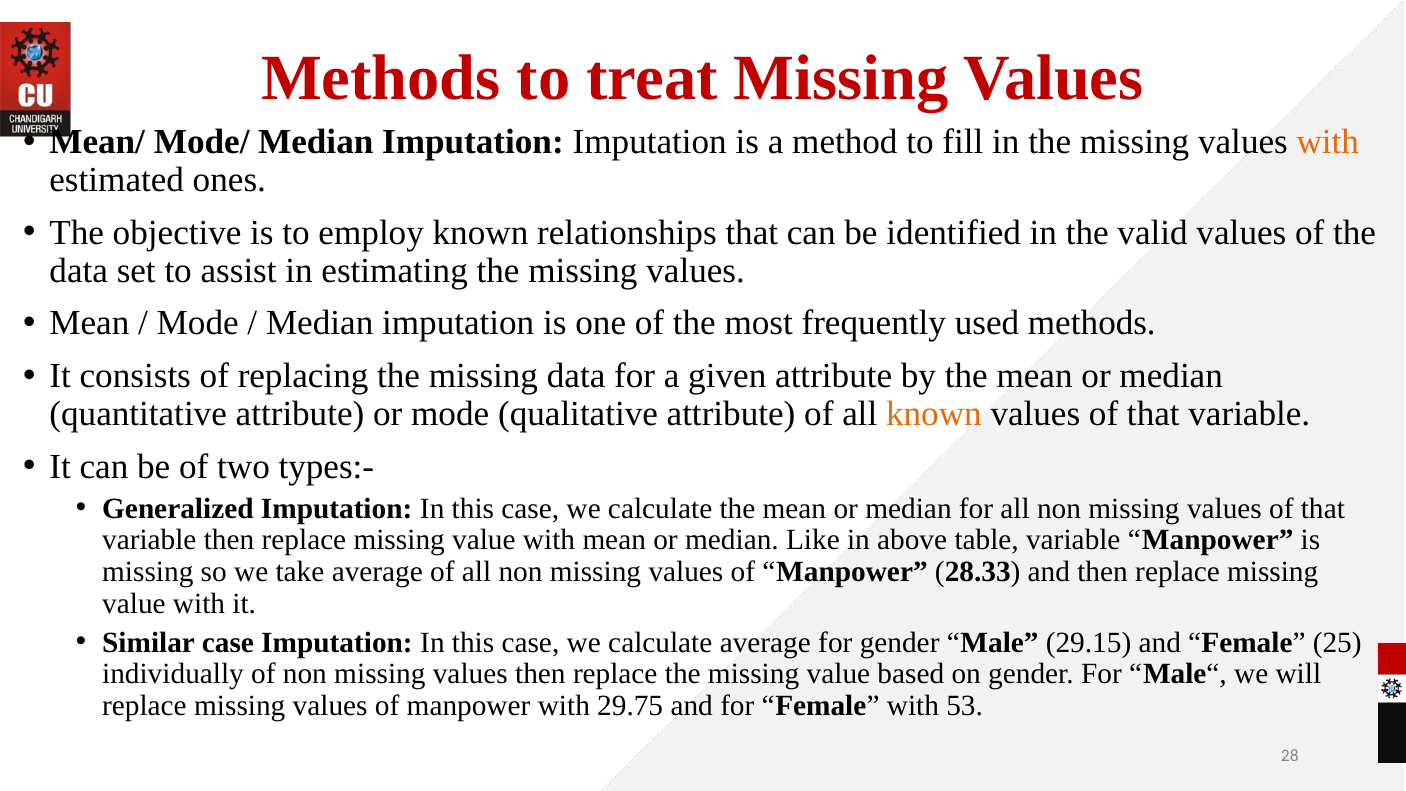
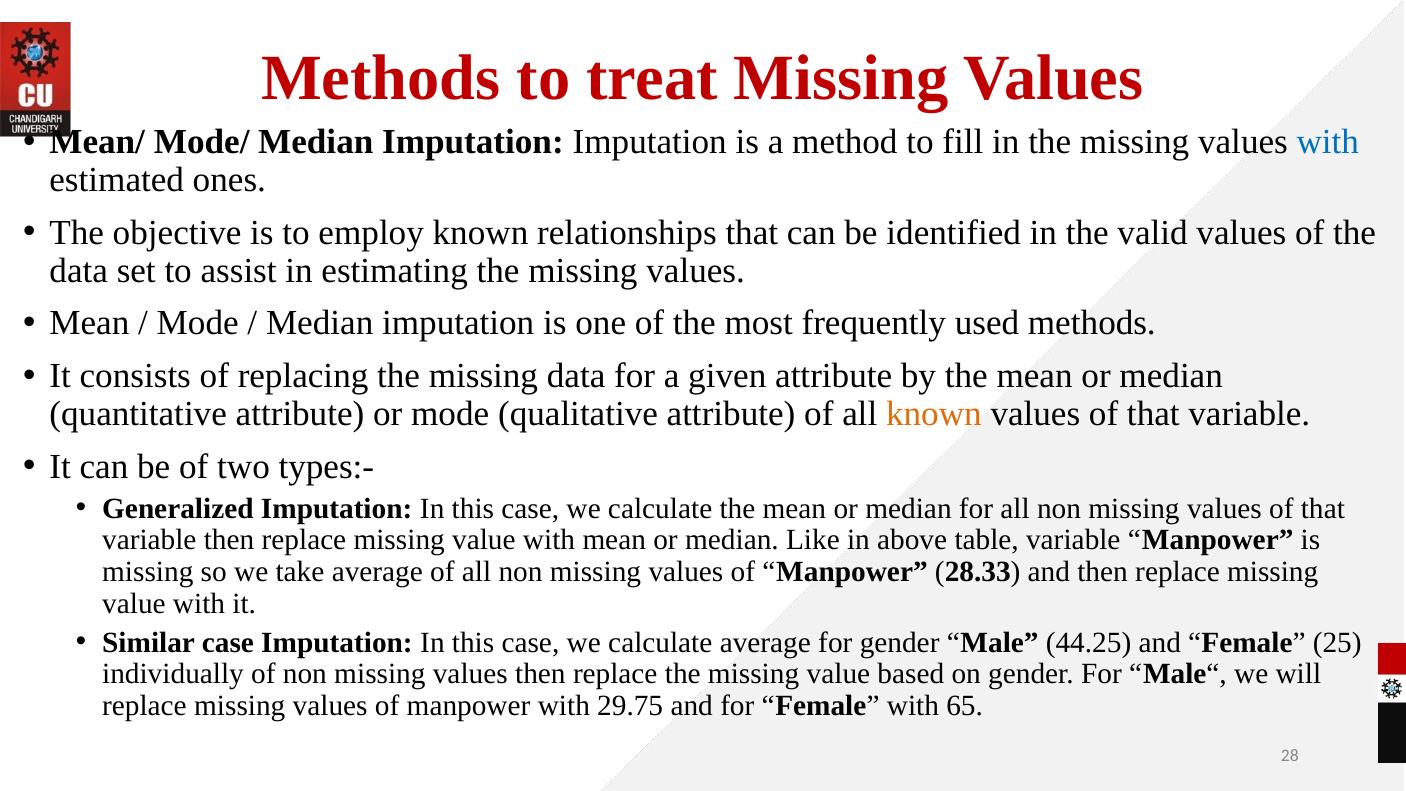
with colour: orange -> blue (1328, 142)
29.15: 29.15 -> 44.25 (1089, 642)
53: 53 -> 65 (965, 706)
